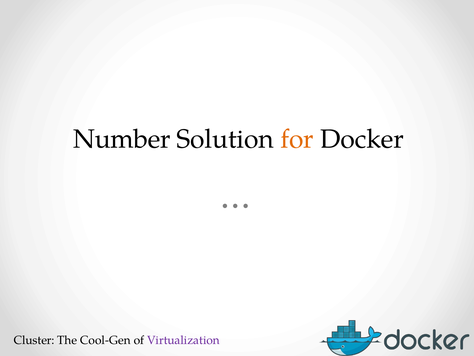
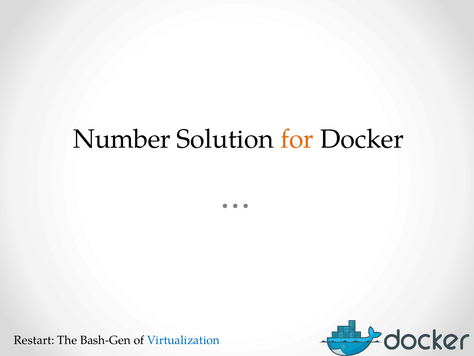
Cluster: Cluster -> Restart (34, 340)
Cool-Gen: Cool-Gen -> Bash-Gen (105, 340)
Virtualization colour: purple -> blue (183, 340)
